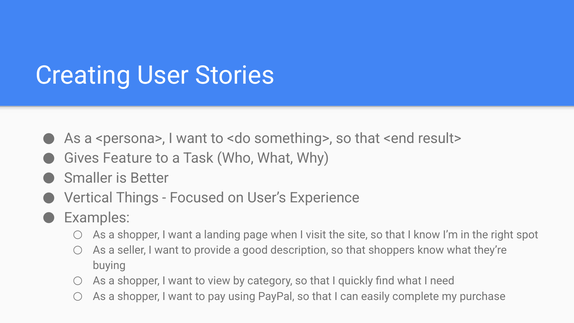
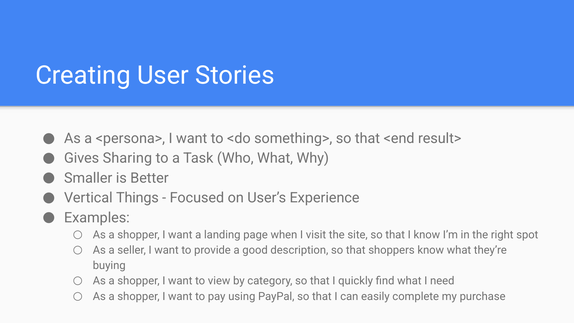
Feature: Feature -> Sharing (127, 158)
